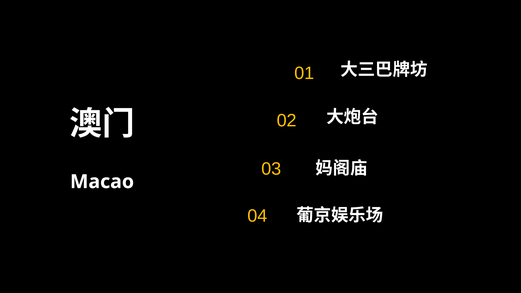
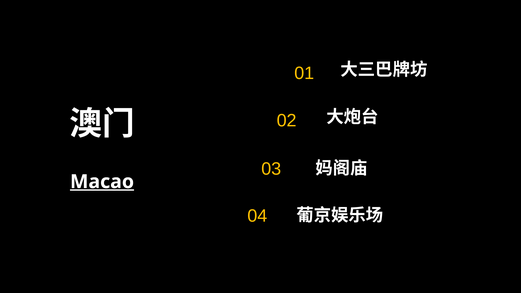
Macao underline: none -> present (102, 182)
